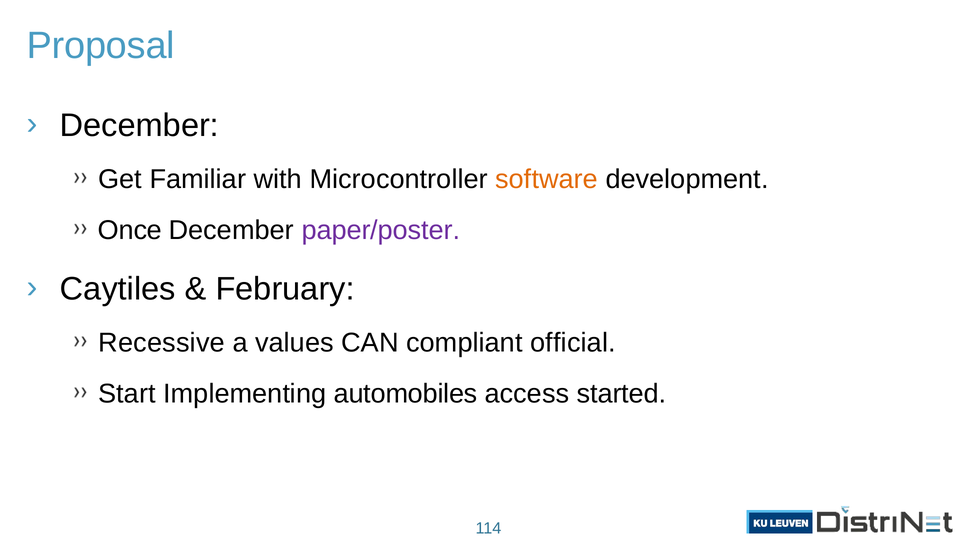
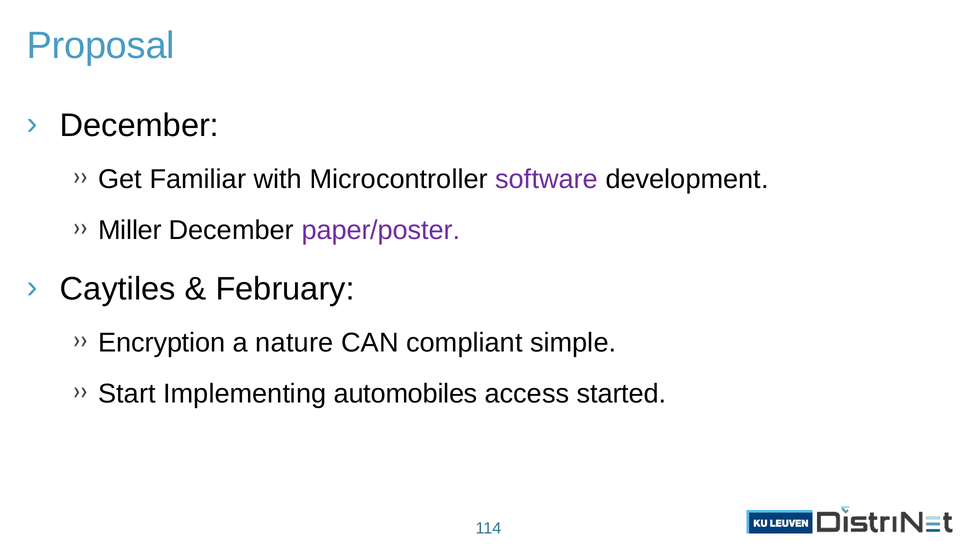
software colour: orange -> purple (547, 179)
Once: Once -> Miller (130, 230)
Recessive: Recessive -> Encryption (162, 342)
values: values -> nature (294, 342)
official: official -> simple (573, 342)
